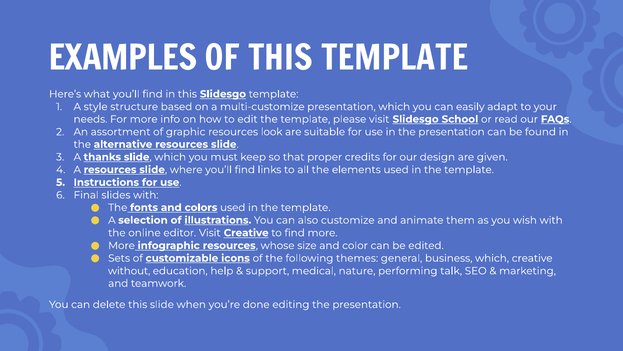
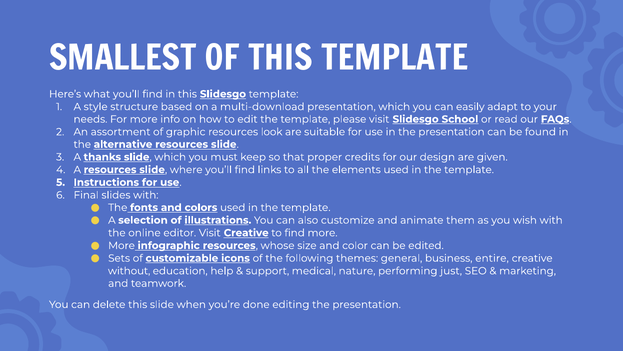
EXAMPLES: EXAMPLES -> SMALLEST (123, 58)
multi-customize: multi-customize -> multi-download (262, 107)
business which: which -> entire (492, 258)
talk: talk -> just (451, 270)
